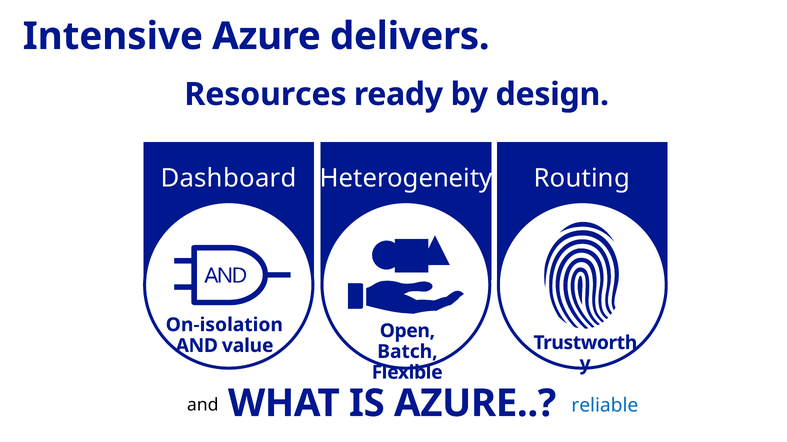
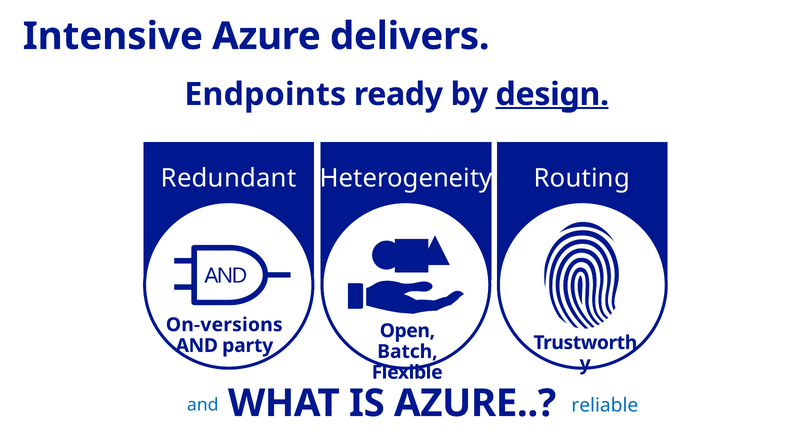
Resources: Resources -> Endpoints (265, 95)
design underline: none -> present (552, 95)
Dashboard: Dashboard -> Redundant (229, 179)
On-isolation: On-isolation -> On-versions (224, 325)
value: value -> party (248, 346)
and colour: black -> blue (203, 405)
